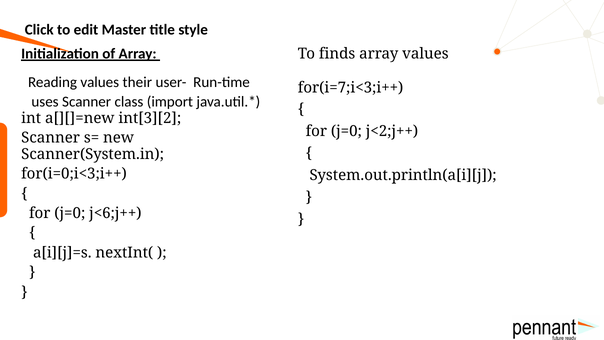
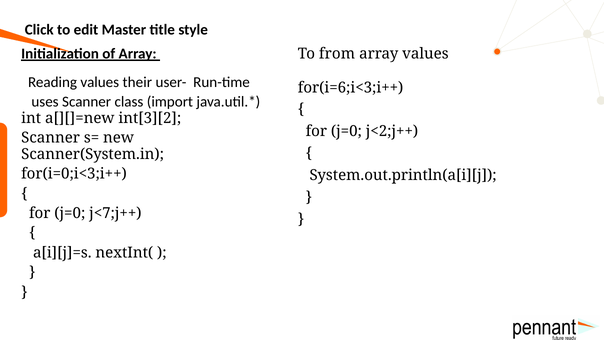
finds: finds -> from (337, 54)
for(i=7;i<3;i++: for(i=7;i<3;i++ -> for(i=6;i<3;i++ (351, 87)
j<6;j++: j<6;j++ -> j<7;j++ (115, 213)
